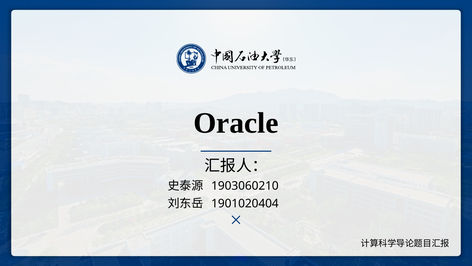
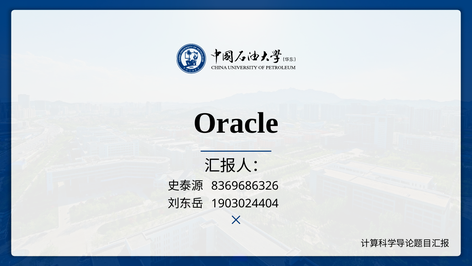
1903060210: 1903060210 -> 8369686326 (245, 186)
1901020404: 1901020404 -> 1903024404 (245, 203)
